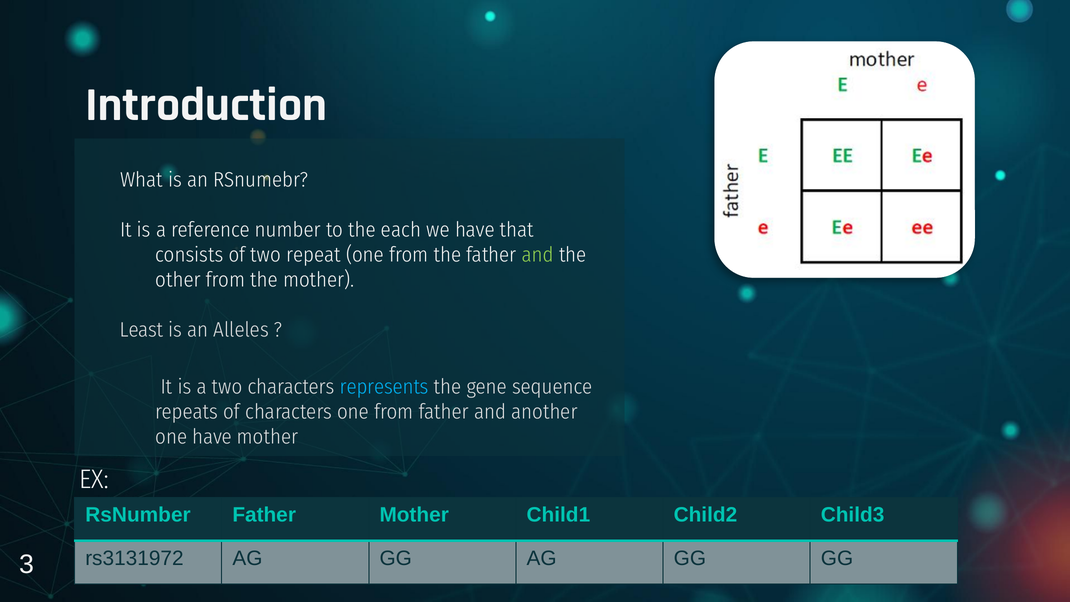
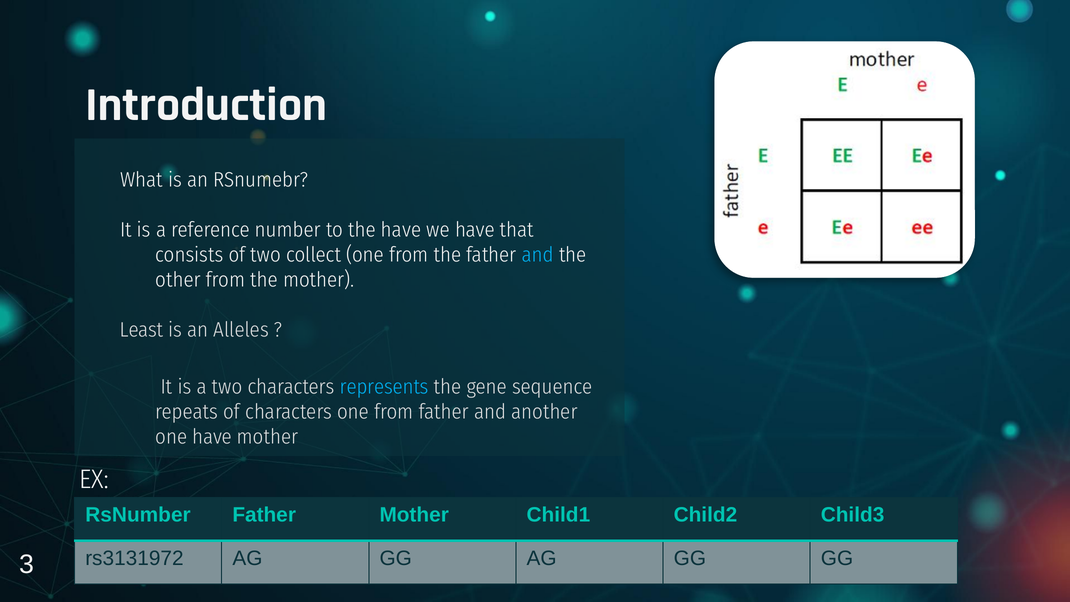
the each: each -> have (401, 230)
repeat: repeat -> collect (314, 255)
and colour: light green -> light blue (538, 255)
